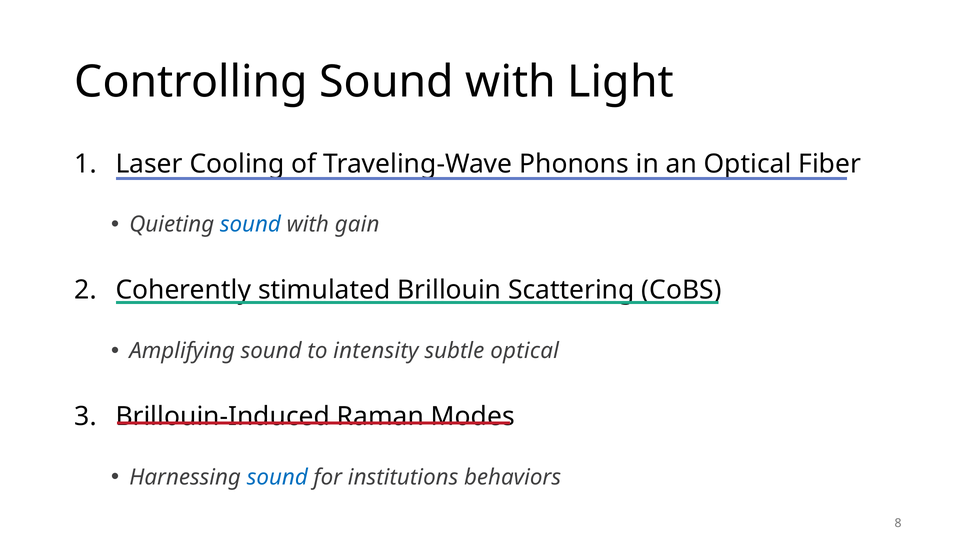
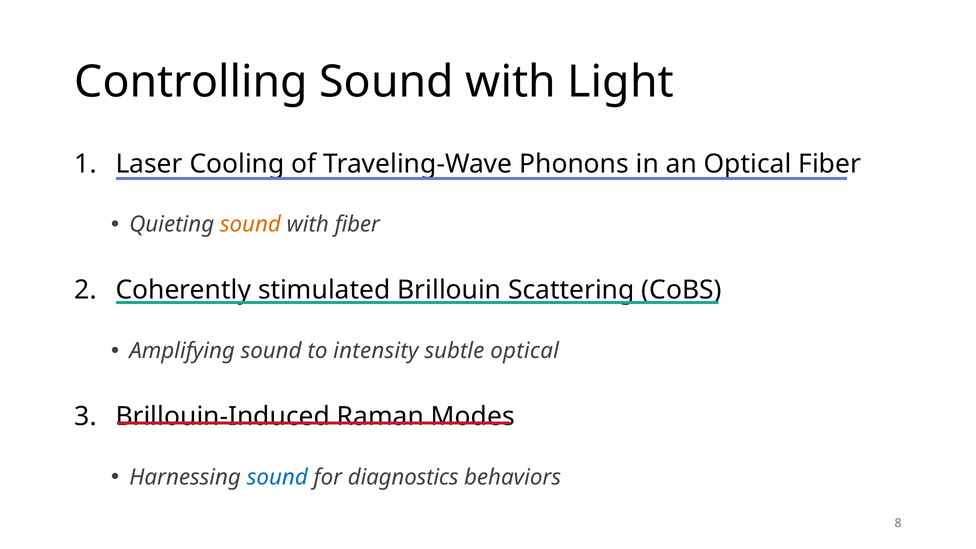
sound colour: blue -> orange (250, 225)
with gain: gain -> fiber (357, 225)
institutions: institutions -> diagnostics (403, 477)
